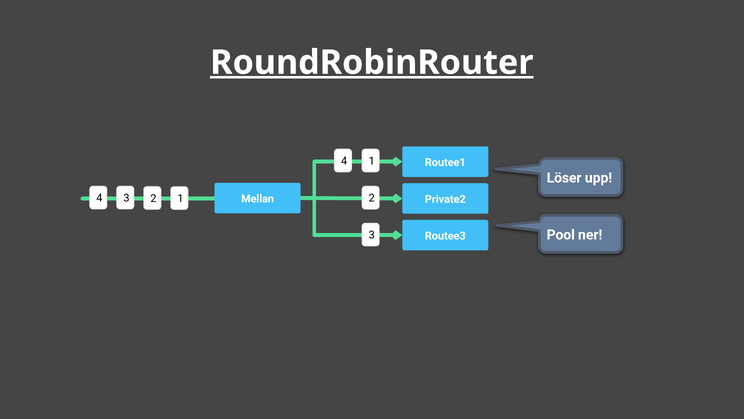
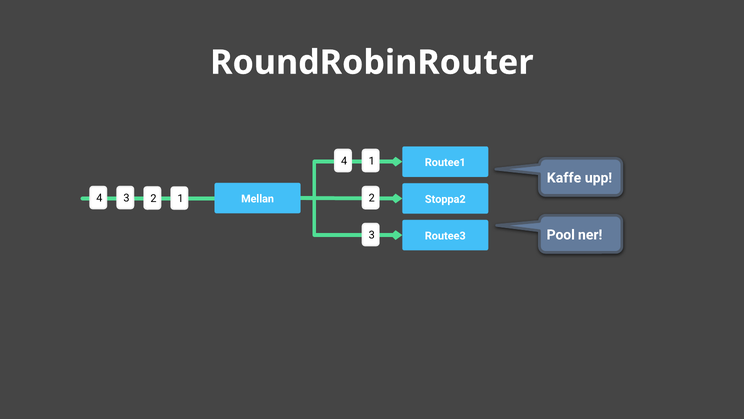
RoundRobinRouter underline: present -> none (372, 62)
Löser: Löser -> Kaffe (564, 178)
Private2: Private2 -> Stoppa2 (445, 199)
